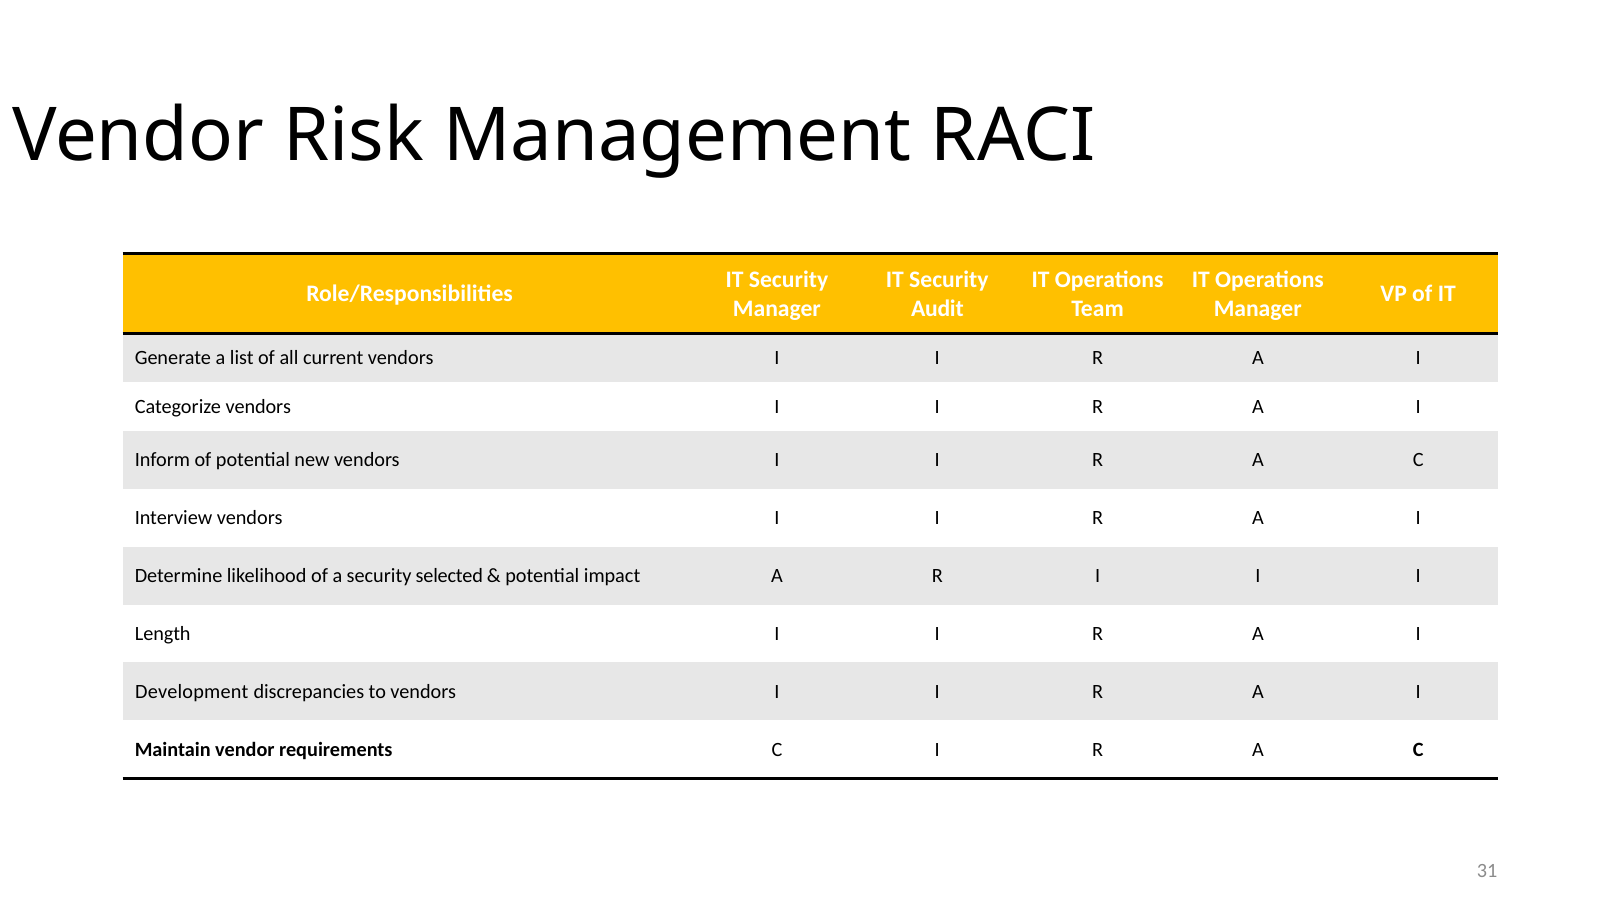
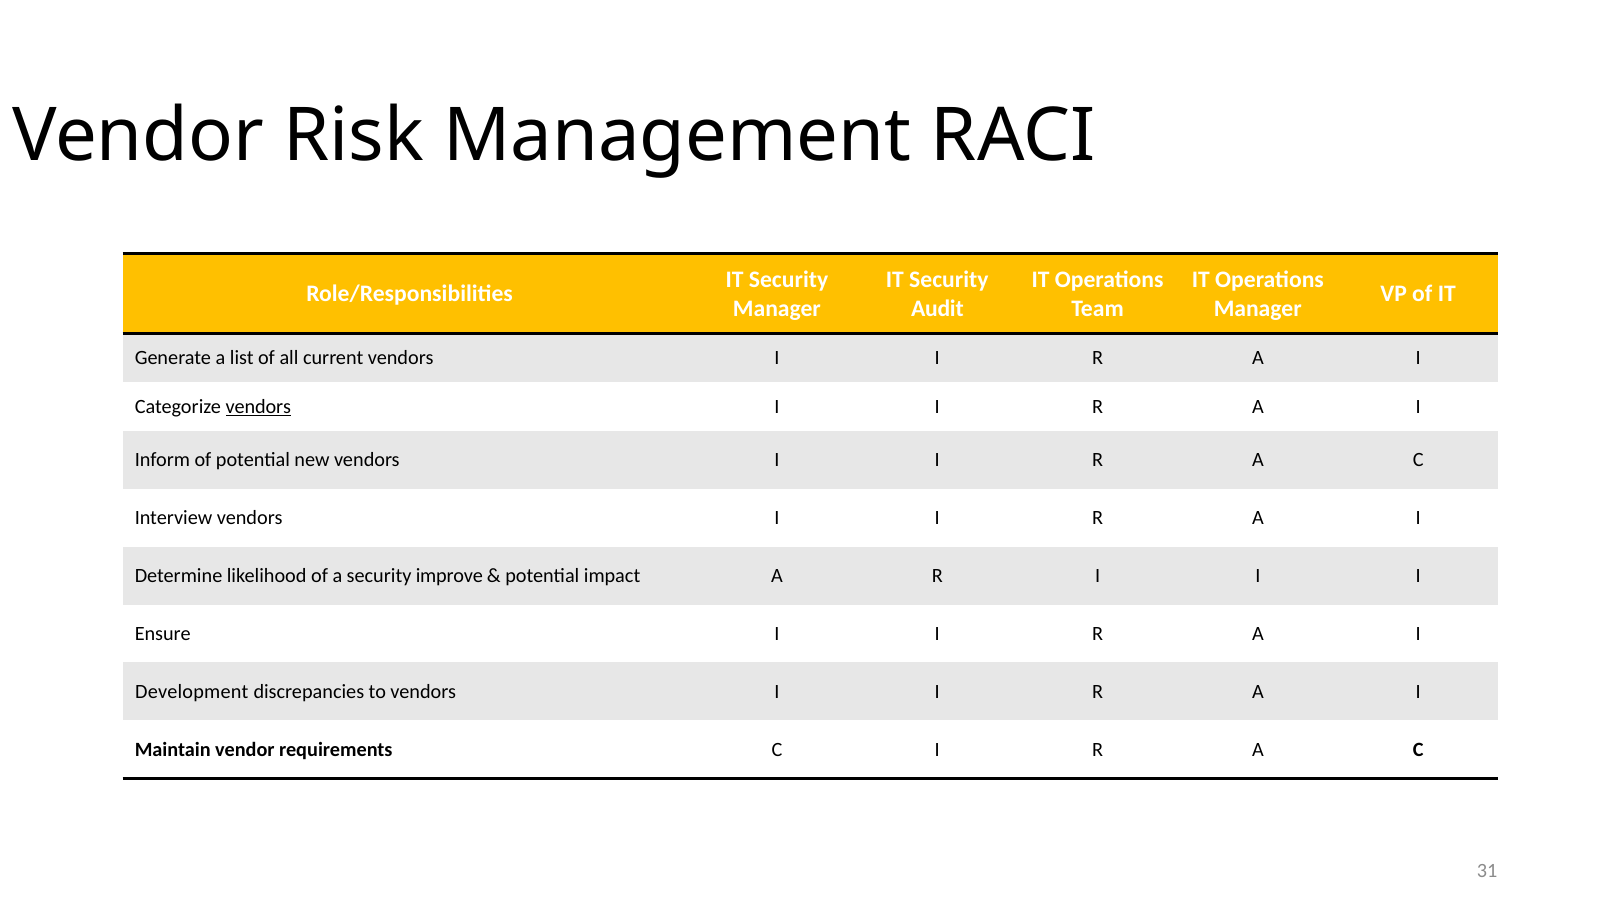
vendors underline: none -> present (258, 407)
selected: selected -> improve (449, 576)
Length: Length -> Ensure (163, 634)
